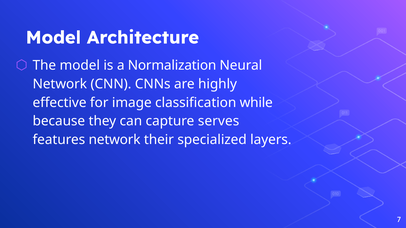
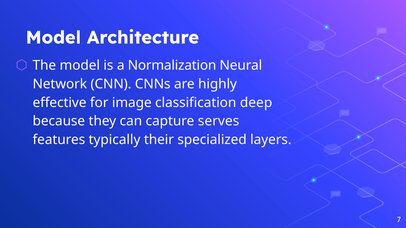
while: while -> deep (256, 103)
features network: network -> typically (115, 140)
